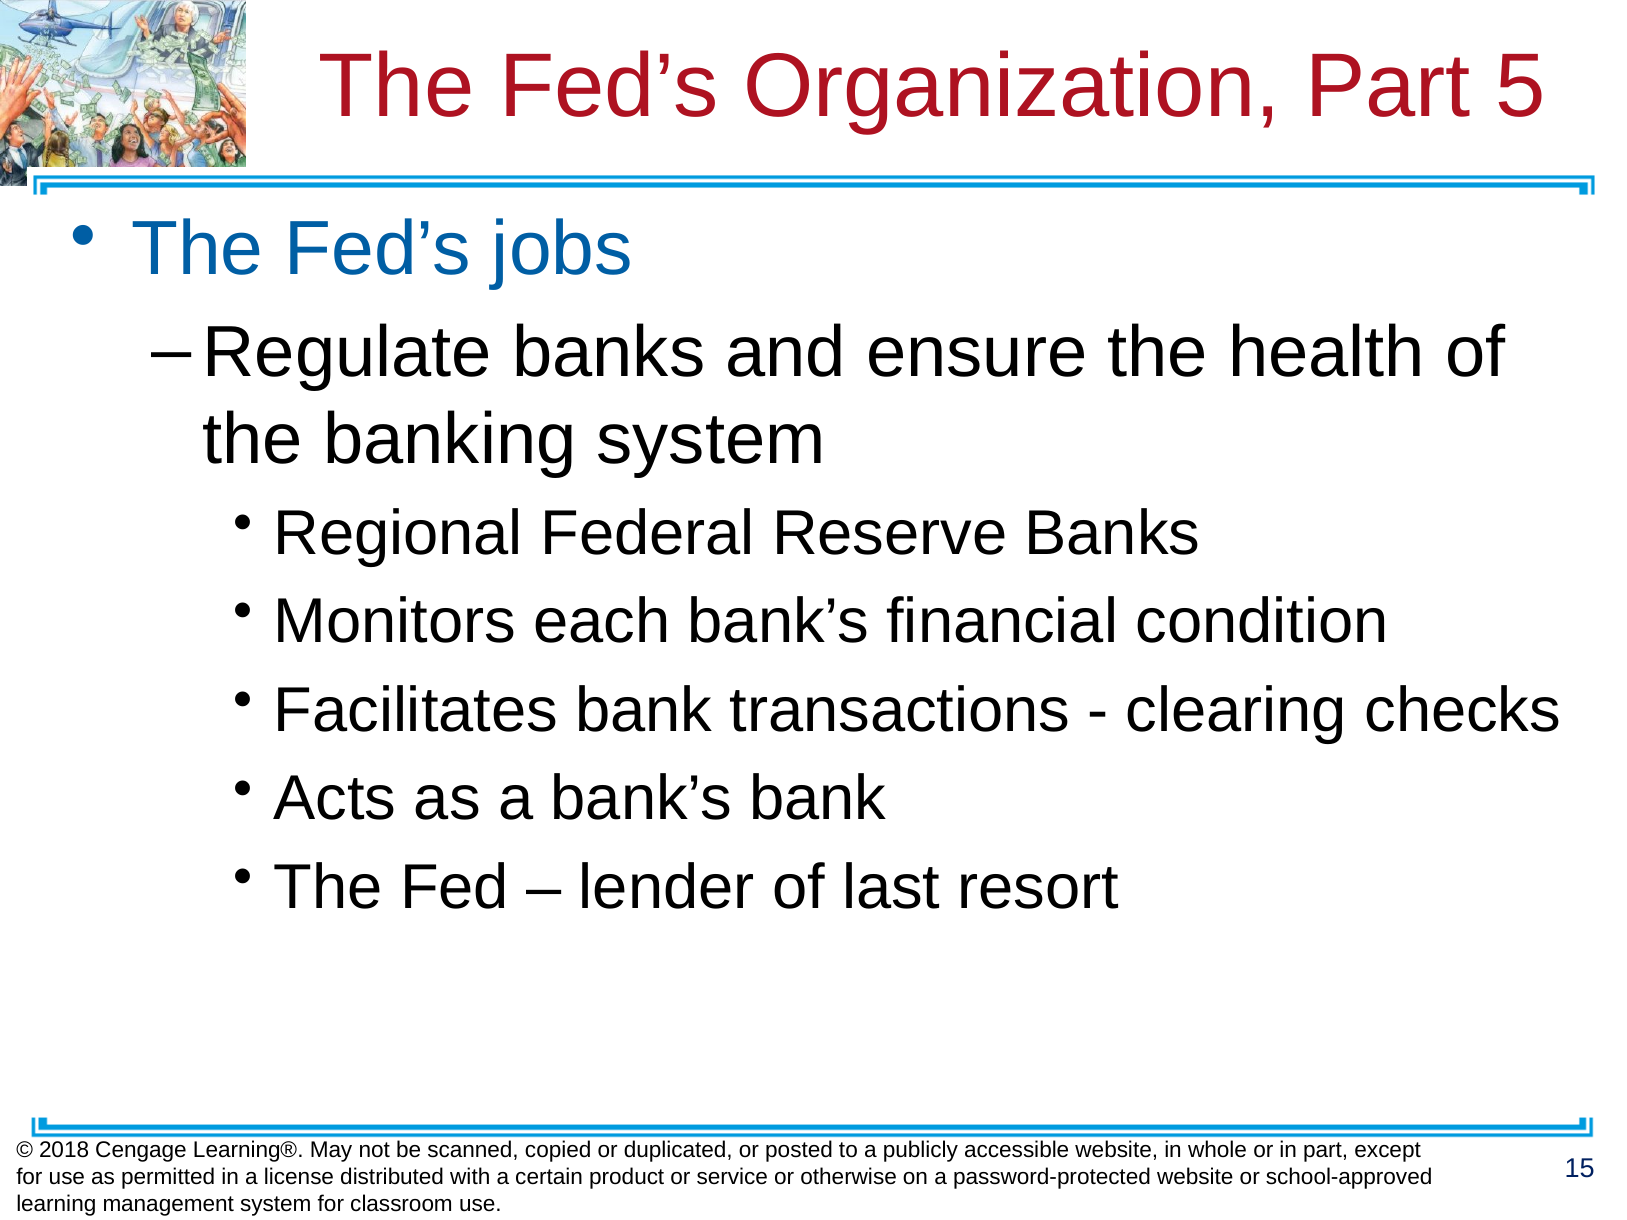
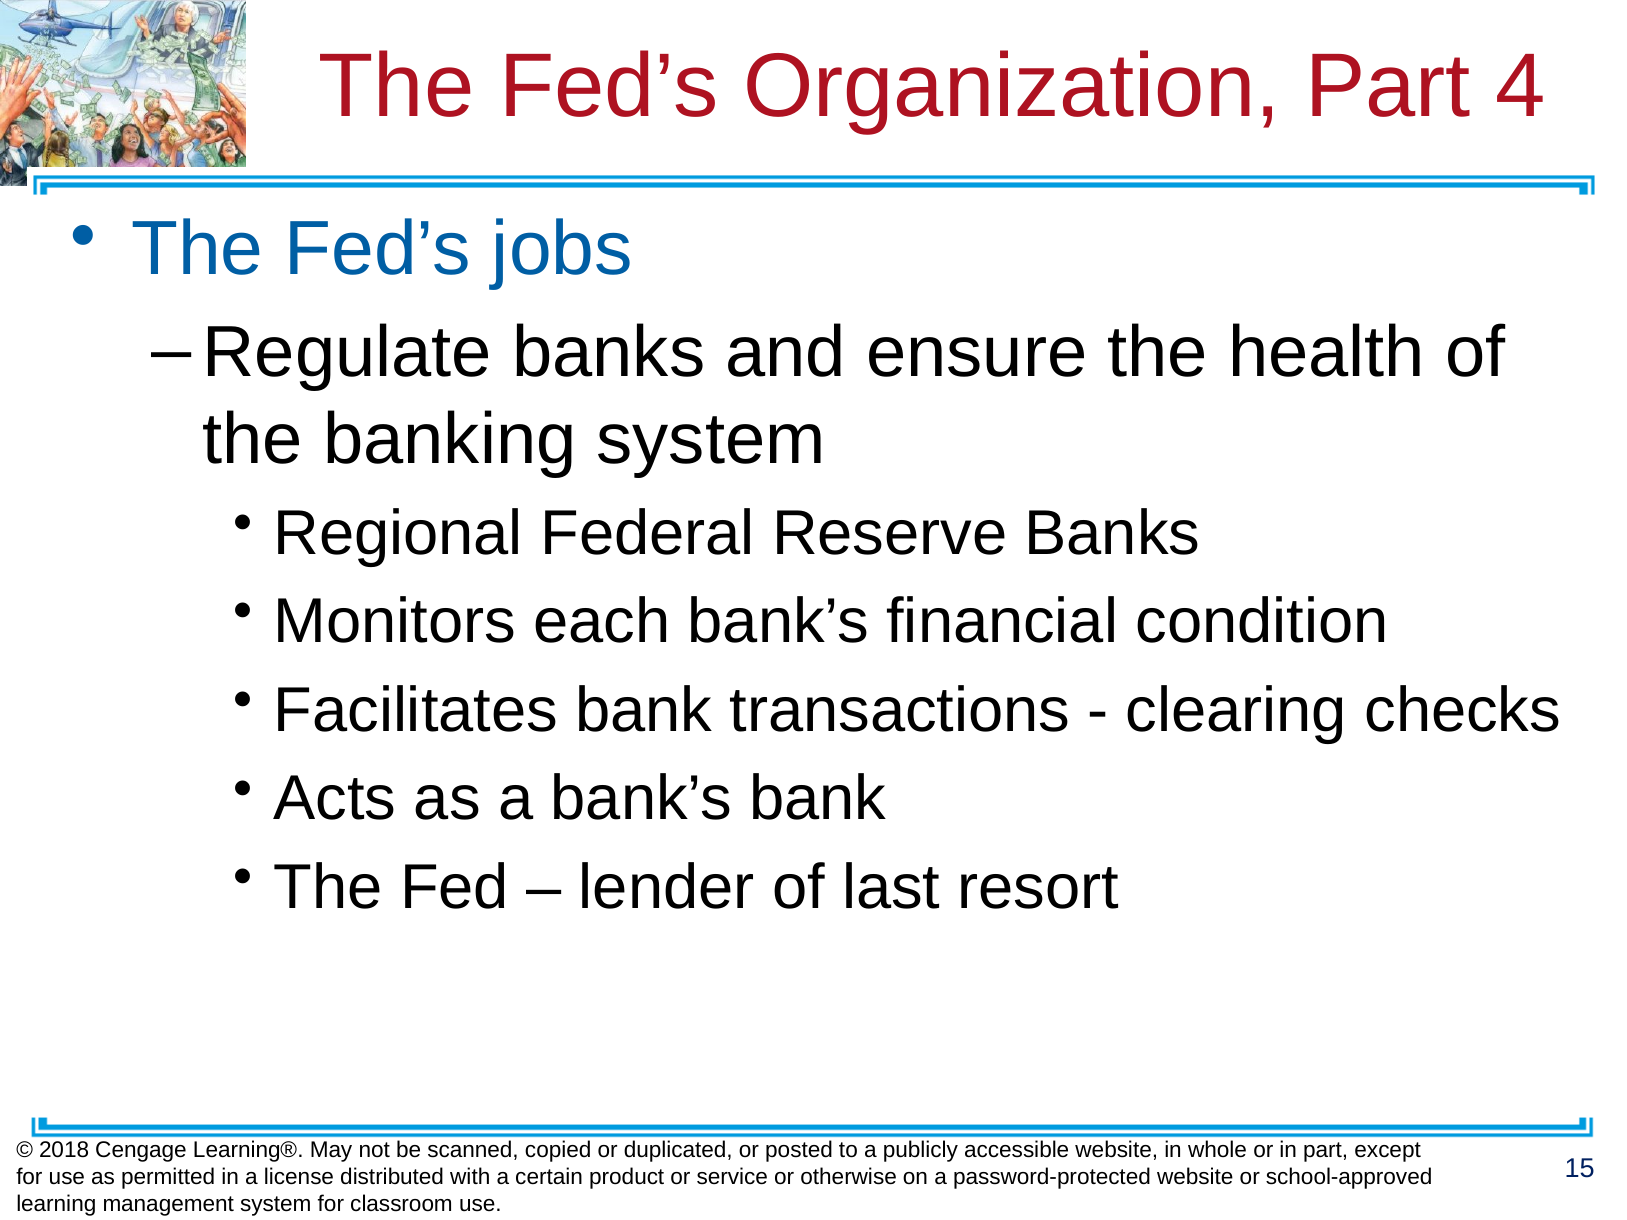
5: 5 -> 4 (1521, 87)
